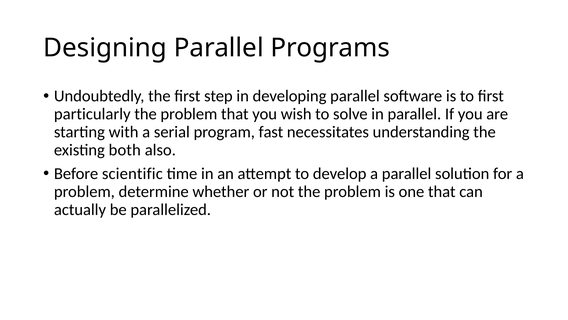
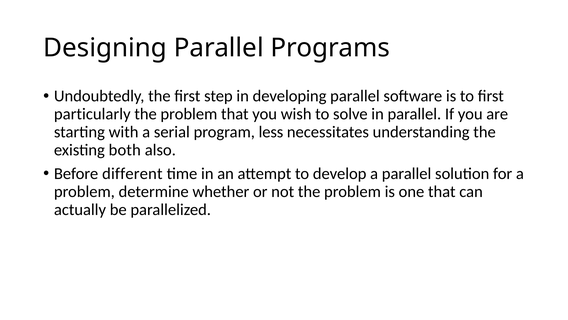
fast: fast -> less (271, 132)
scientific: scientific -> different (132, 174)
